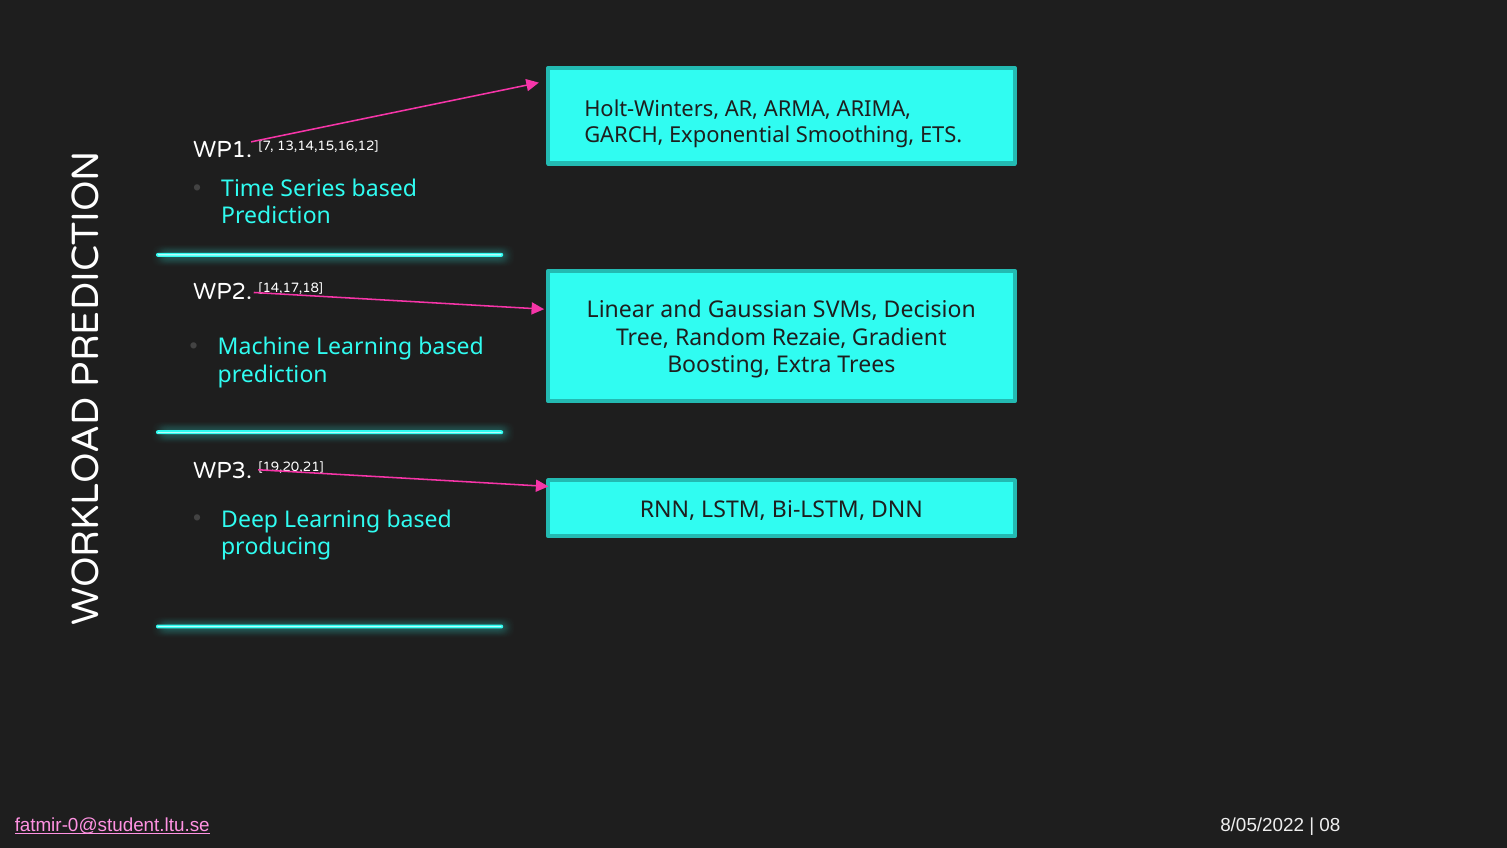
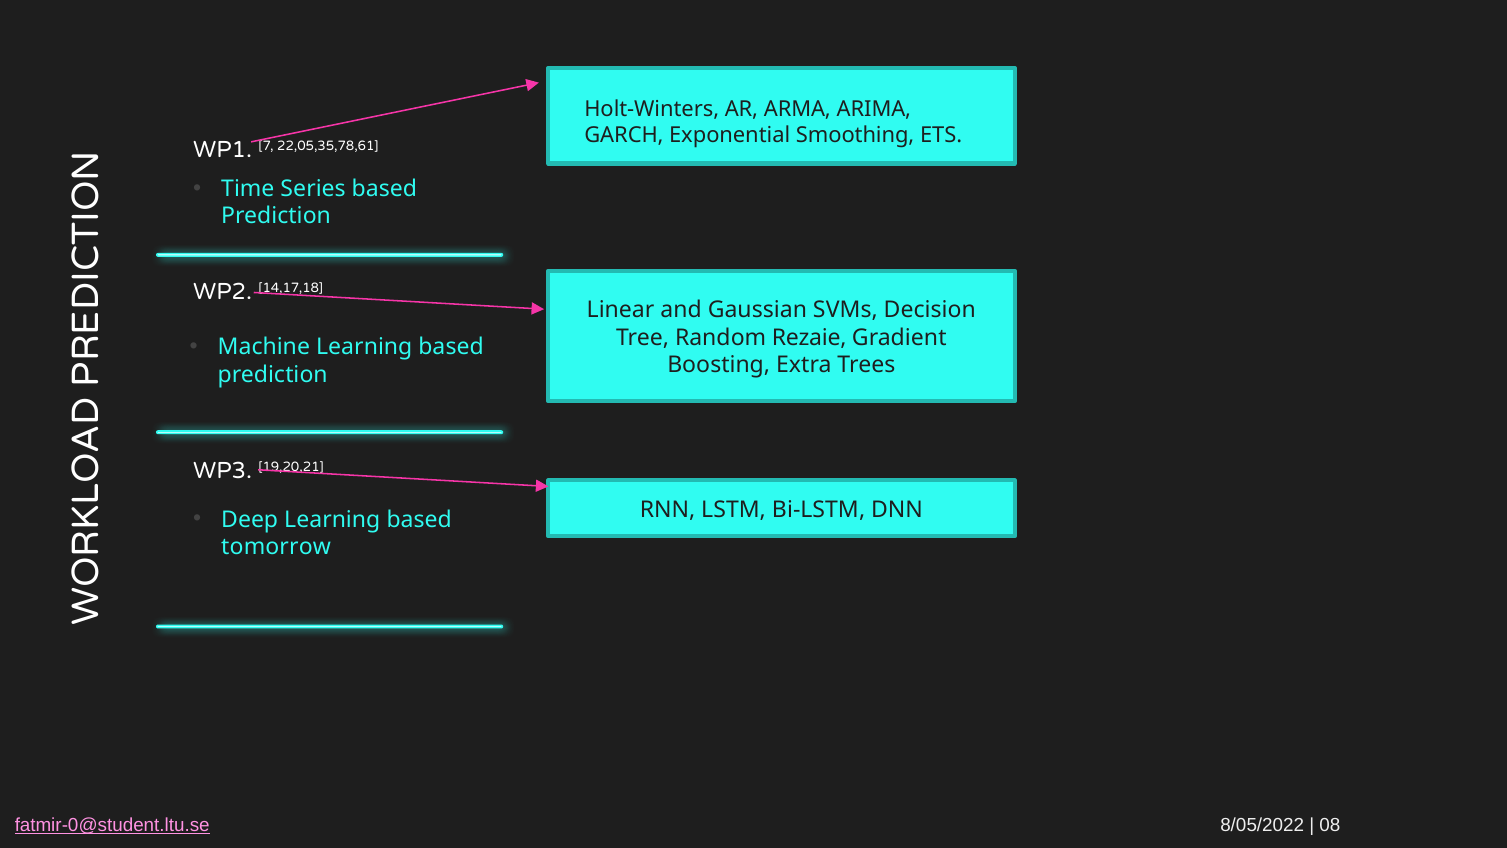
13,14,15,16,12: 13,14,15,16,12 -> 22,05,35,78,61 (328, 146)
producing: producing -> tomorrow (276, 547)
